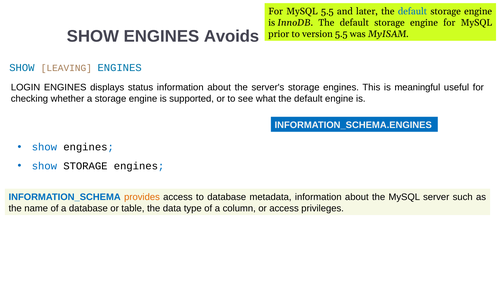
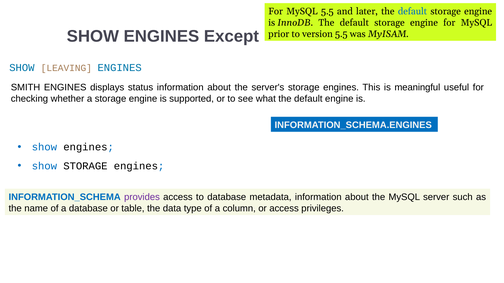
Avoids: Avoids -> Except (231, 36)
LOGIN: LOGIN -> SMITH (26, 87)
provides colour: orange -> purple (142, 197)
